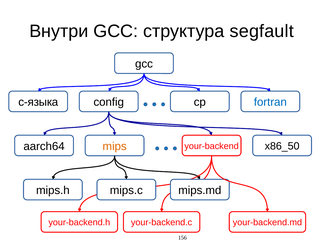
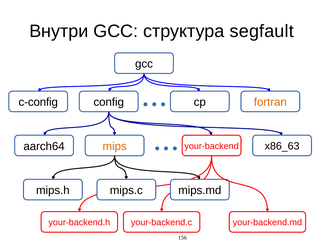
c-языка: c-языка -> c-config (38, 102)
fortran colour: blue -> orange (270, 102)
x86_50: x86_50 -> x86_63 (282, 146)
